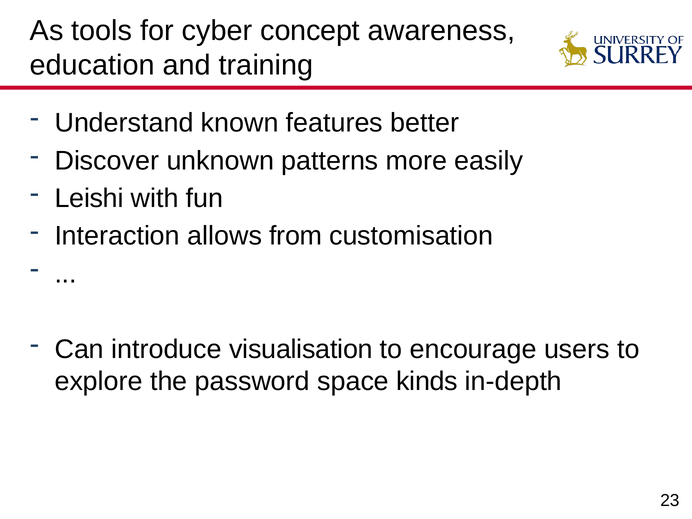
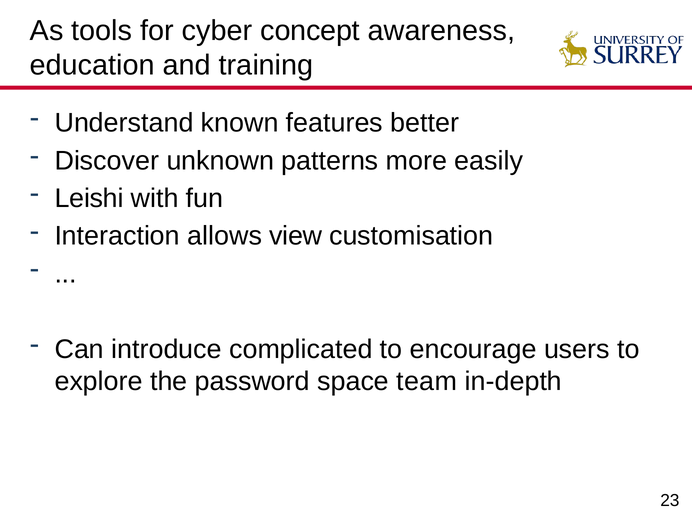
from: from -> view (296, 236)
visualisation: visualisation -> complicated (301, 349)
kinds: kinds -> team (427, 381)
